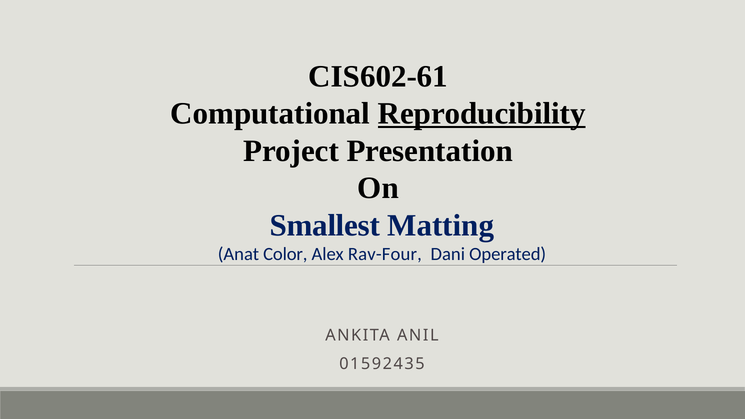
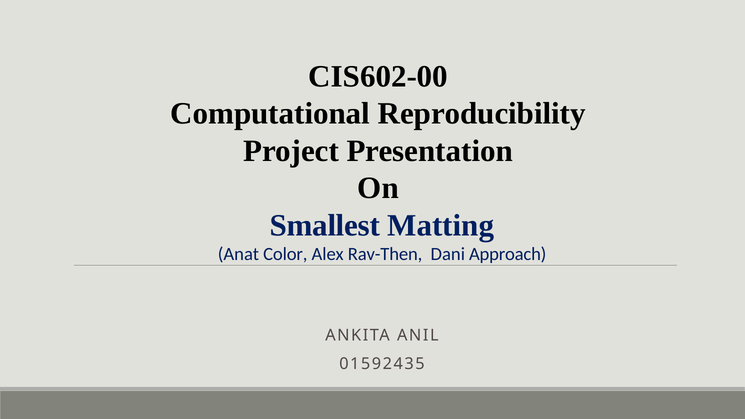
CIS602-61: CIS602-61 -> CIS602-00 (378, 76)
Reproducibility underline: present -> none (482, 114)
Rav-Four: Rav-Four -> Rav-Then (385, 254)
Operated: Operated -> Approach (508, 254)
